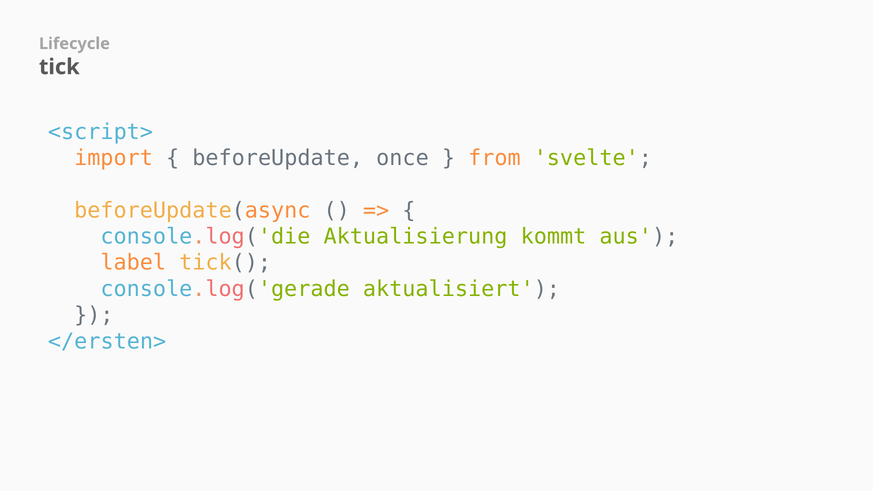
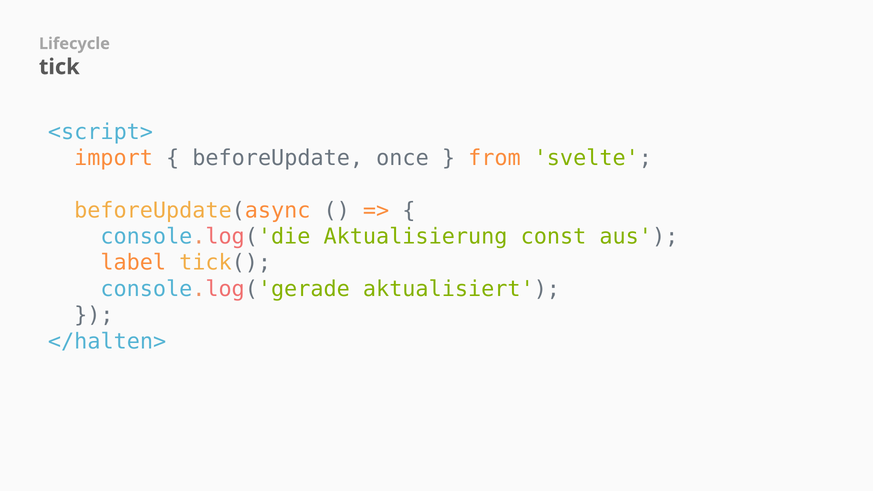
kommt: kommt -> const (553, 237)
</ersten>: </ersten> -> </halten> (107, 341)
